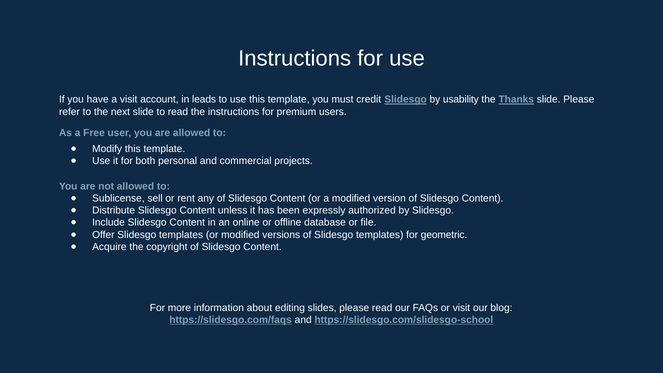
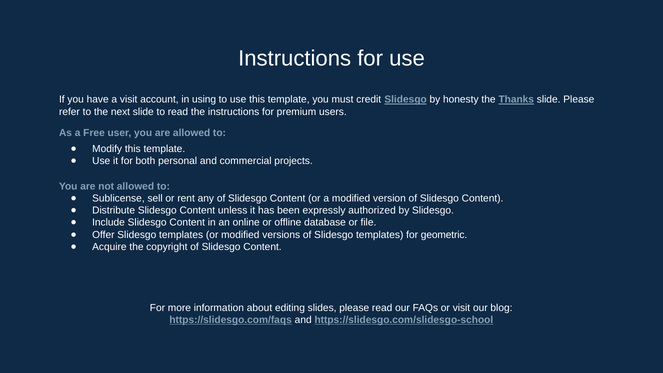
leads: leads -> using (204, 100)
usability: usability -> honesty (461, 100)
